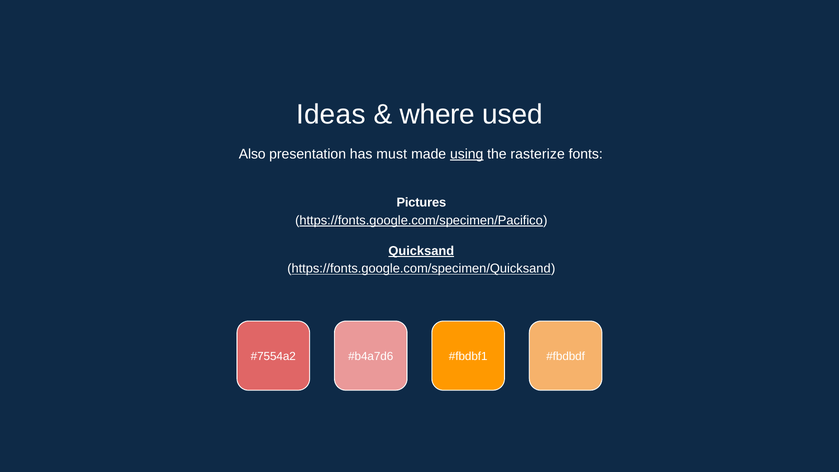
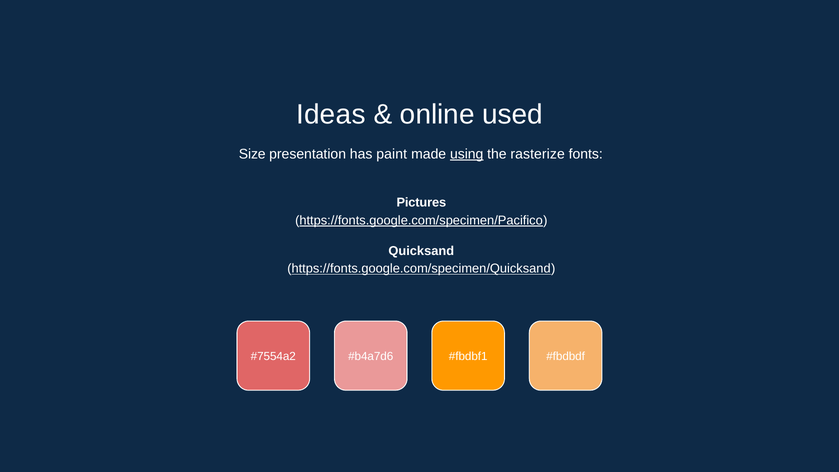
where: where -> online (437, 115)
Also: Also -> Size (252, 154)
must: must -> paint (392, 154)
Quicksand underline: present -> none (421, 251)
